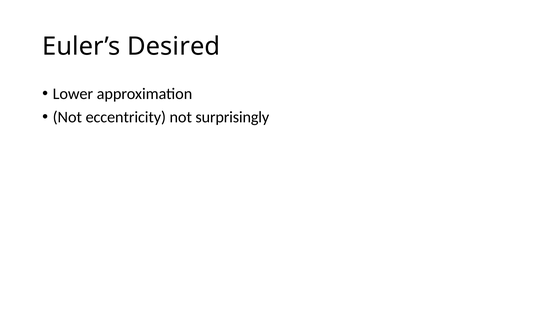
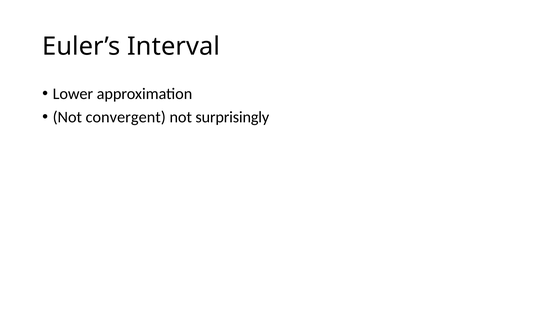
Desired: Desired -> Interval (174, 47)
eccentricity: eccentricity -> convergent (126, 117)
